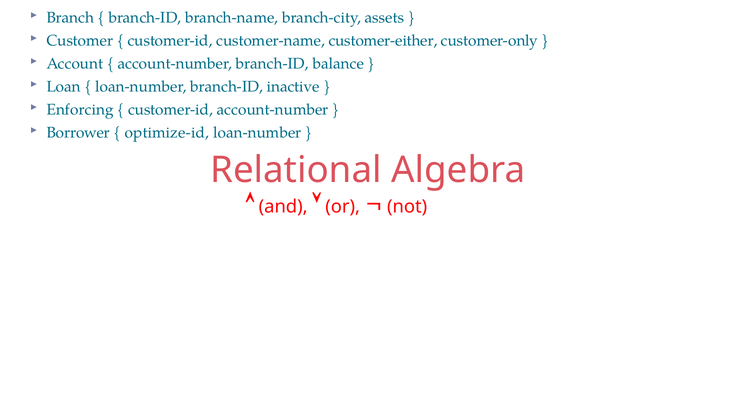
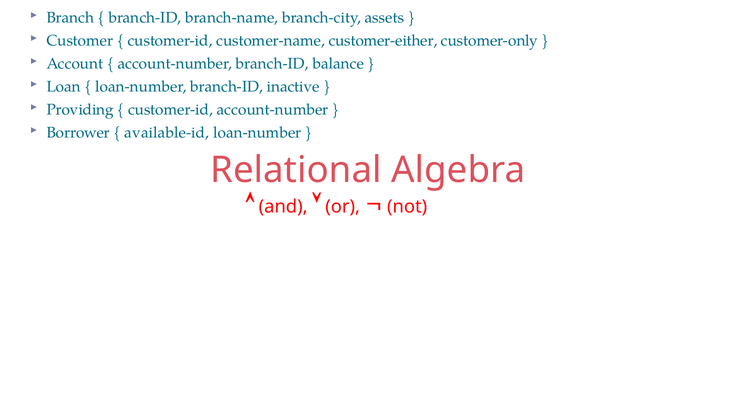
Enforcing: Enforcing -> Providing (80, 110)
optimize-id: optimize-id -> available-id (167, 133)
